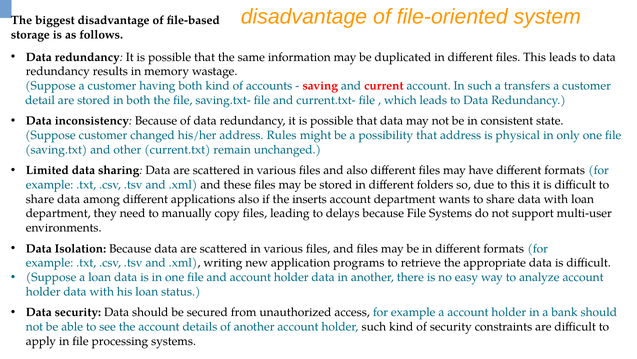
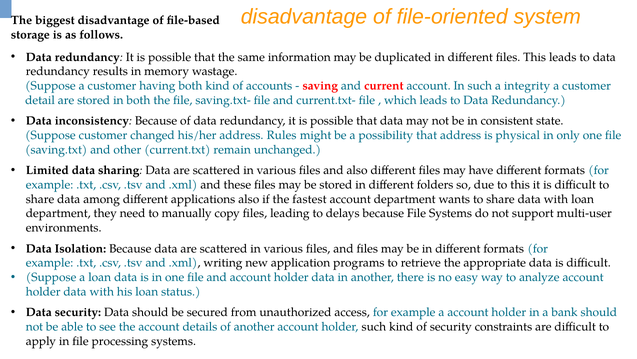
transfers: transfers -> integrity (527, 86)
inserts: inserts -> fastest (309, 199)
